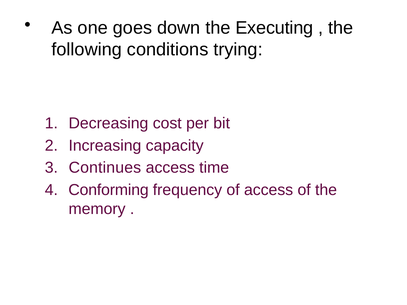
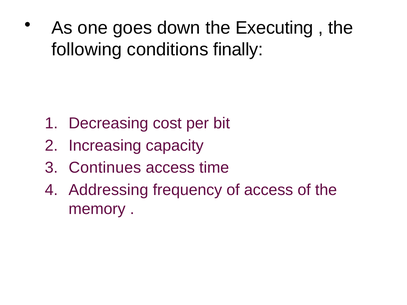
trying: trying -> finally (238, 49)
Conforming: Conforming -> Addressing (108, 190)
